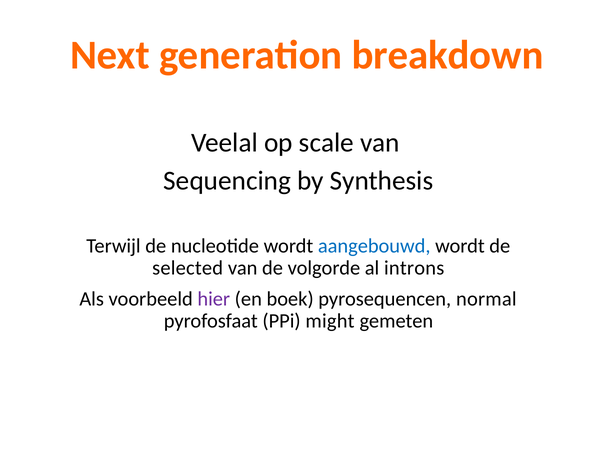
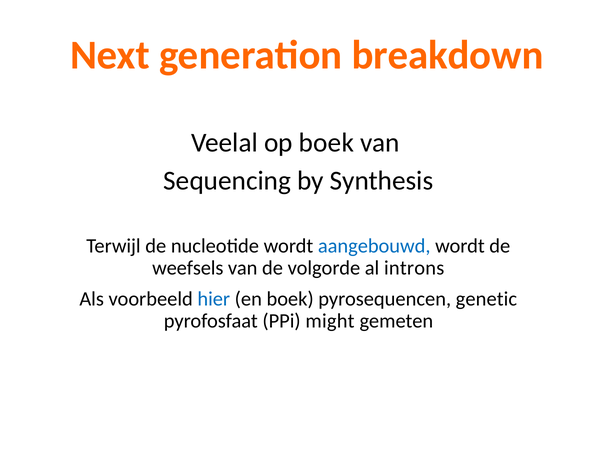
op scale: scale -> boek (326, 143)
selected: selected -> weefsels (188, 268)
hier colour: purple -> blue (214, 298)
normal: normal -> genetic (486, 298)
